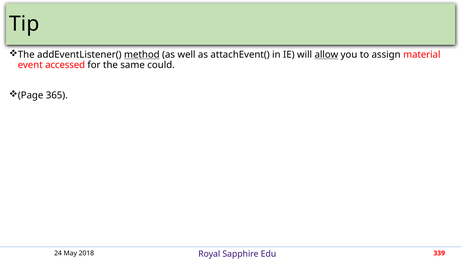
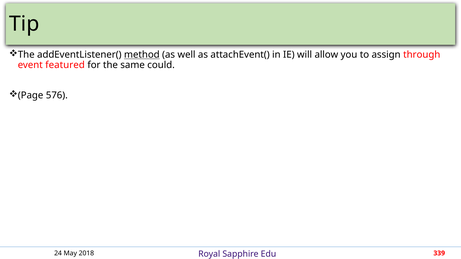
allow underline: present -> none (326, 55)
material: material -> through (422, 55)
accessed: accessed -> featured (65, 65)
365: 365 -> 576 (57, 96)
